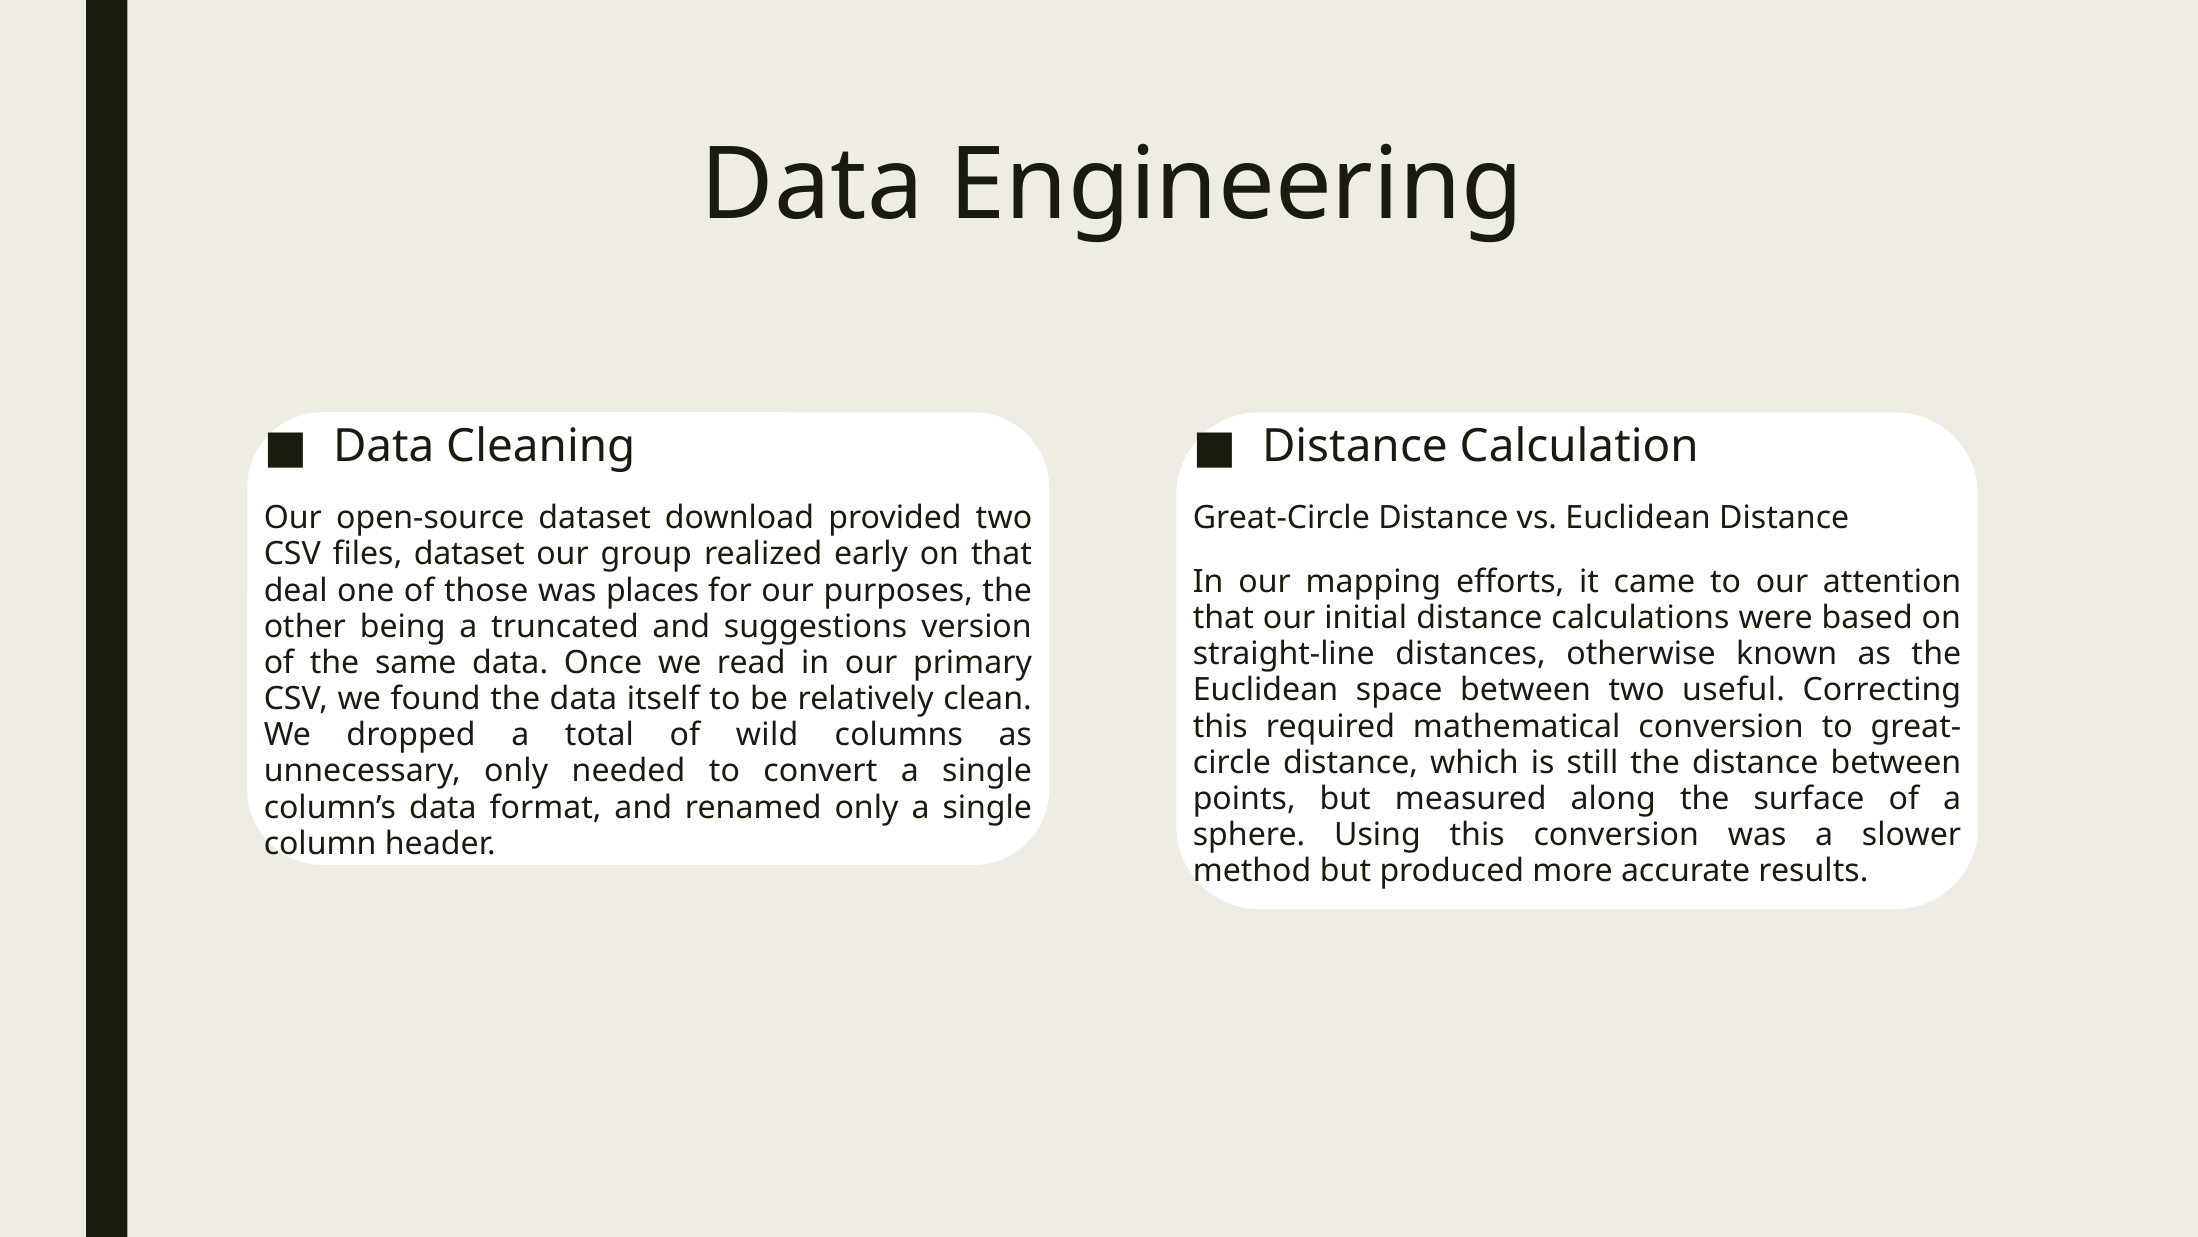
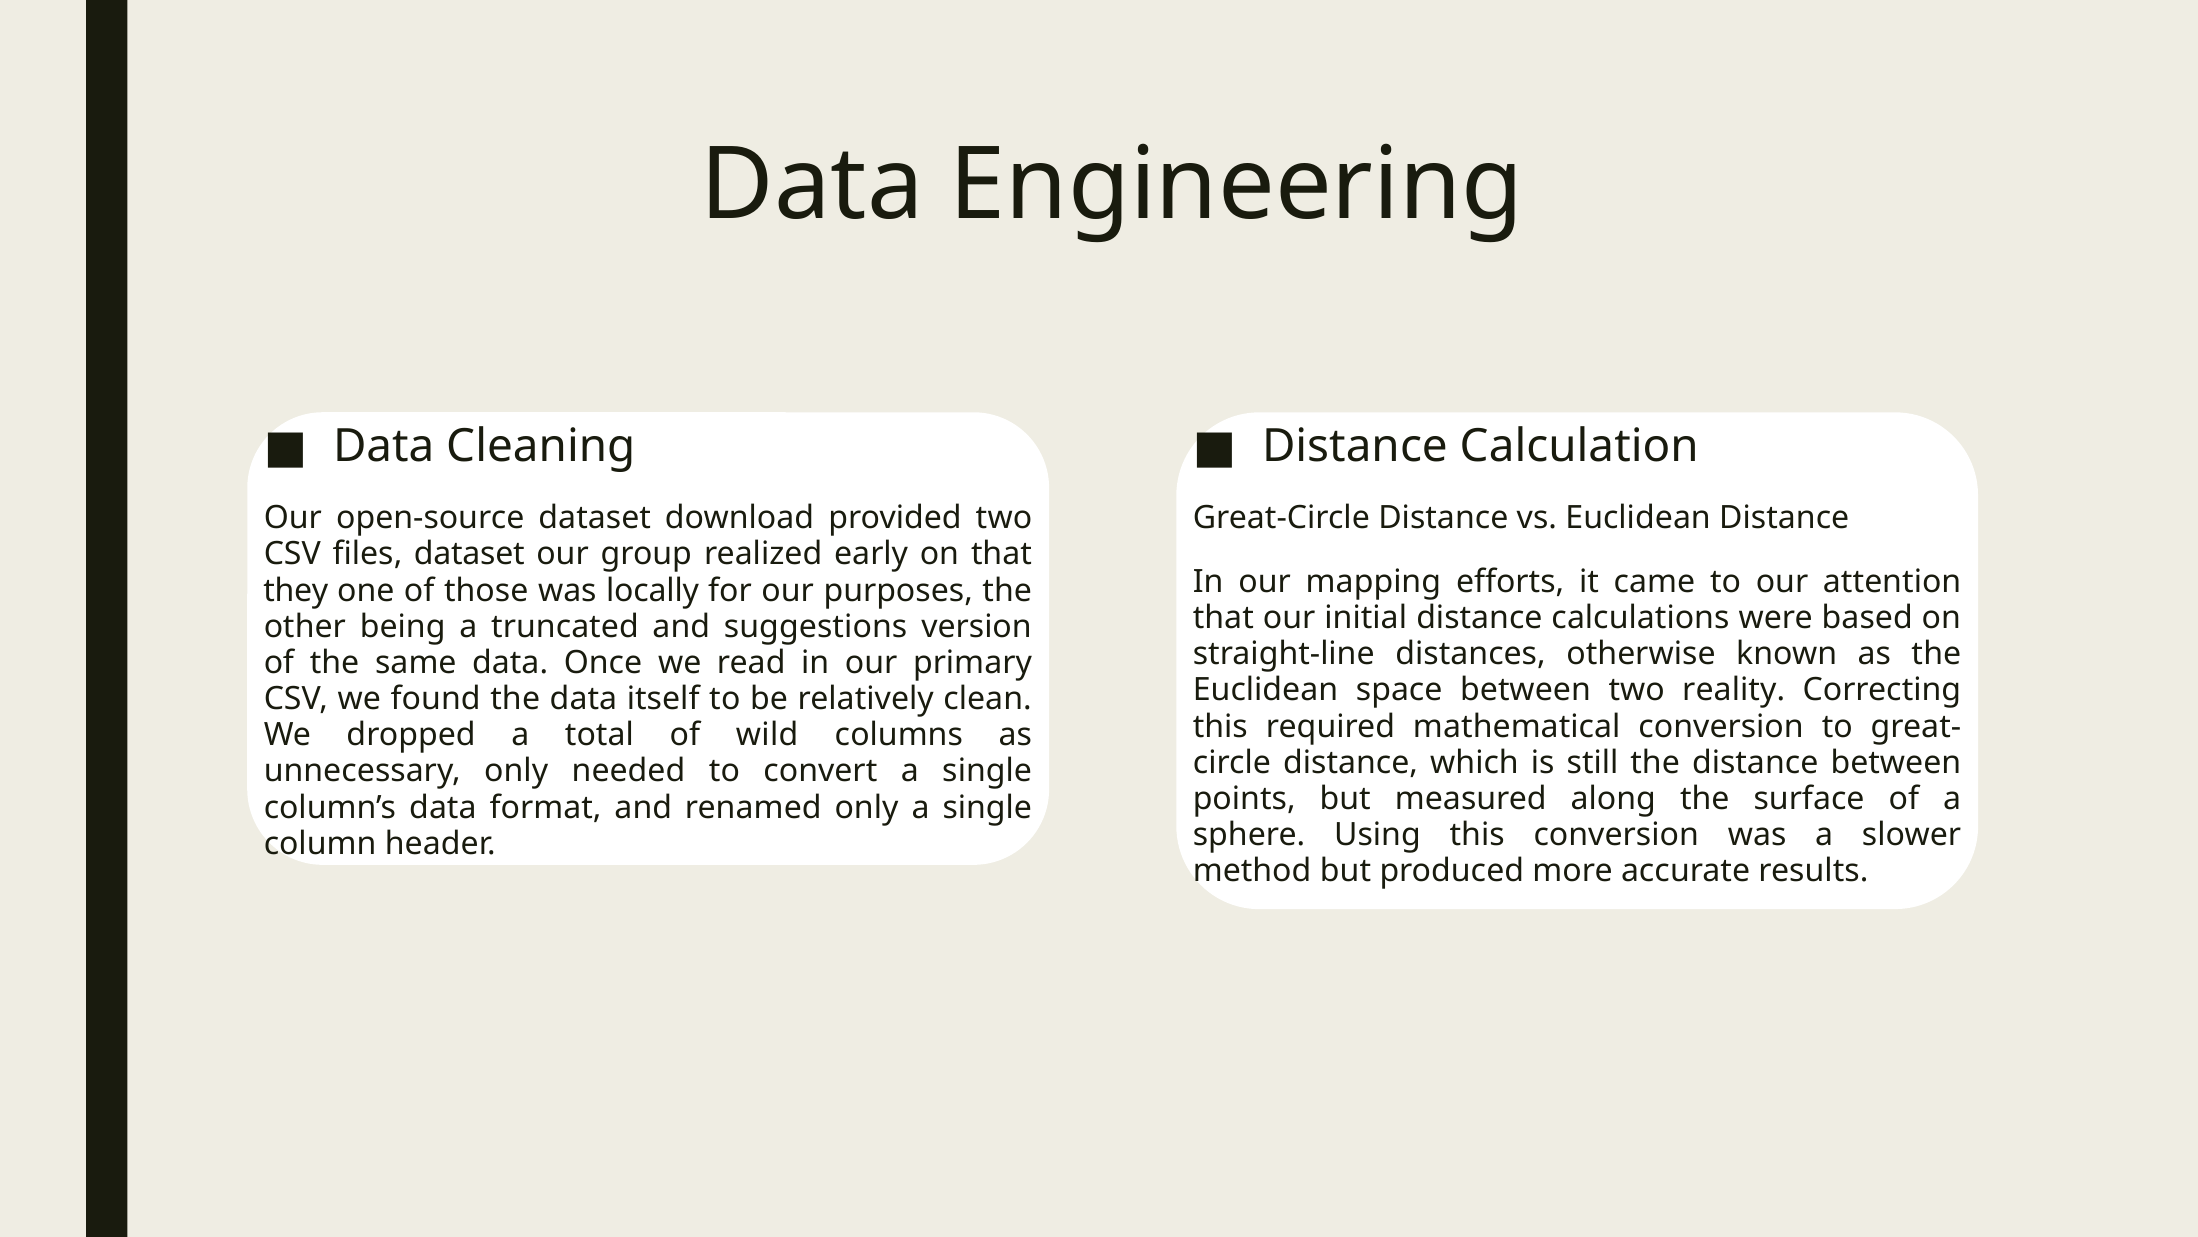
deal: deal -> they (296, 590)
places: places -> locally (653, 590)
useful: useful -> reality (1734, 690)
